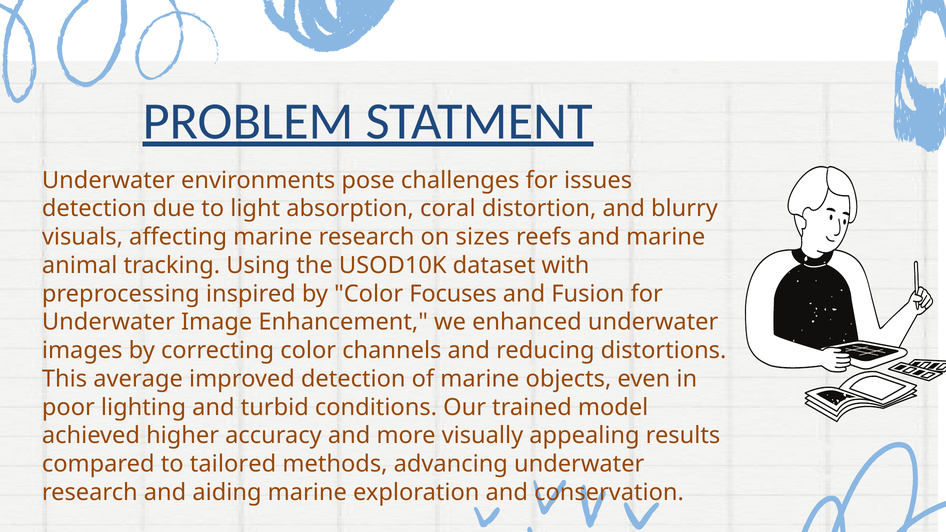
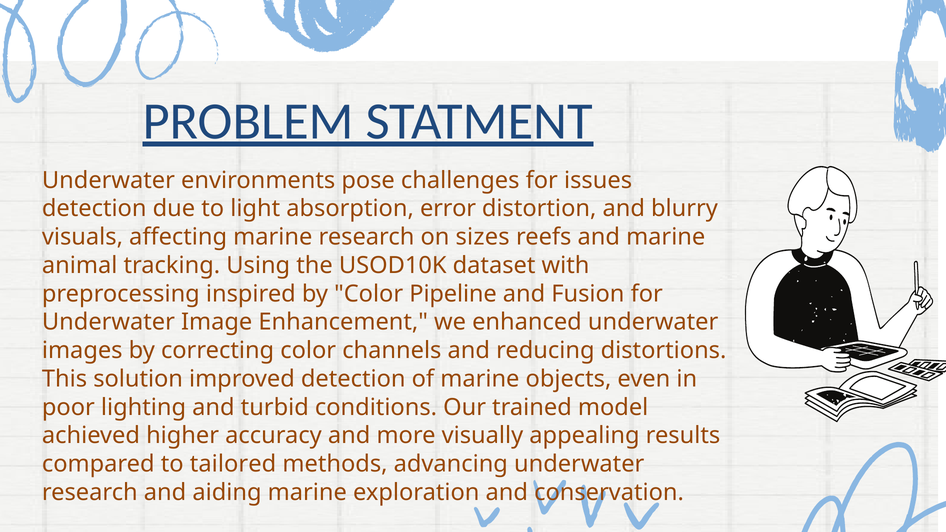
coral: coral -> error (448, 209)
Focuses: Focuses -> Pipeline (453, 294)
average: average -> solution (138, 379)
